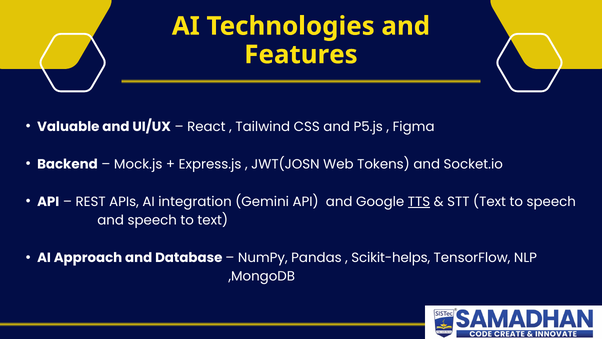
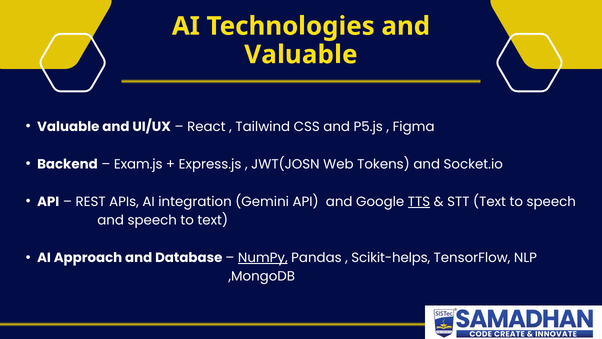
Features: Features -> Valuable (301, 55)
Mock.js: Mock.js -> Exam.js (138, 164)
NumPy underline: none -> present (263, 258)
